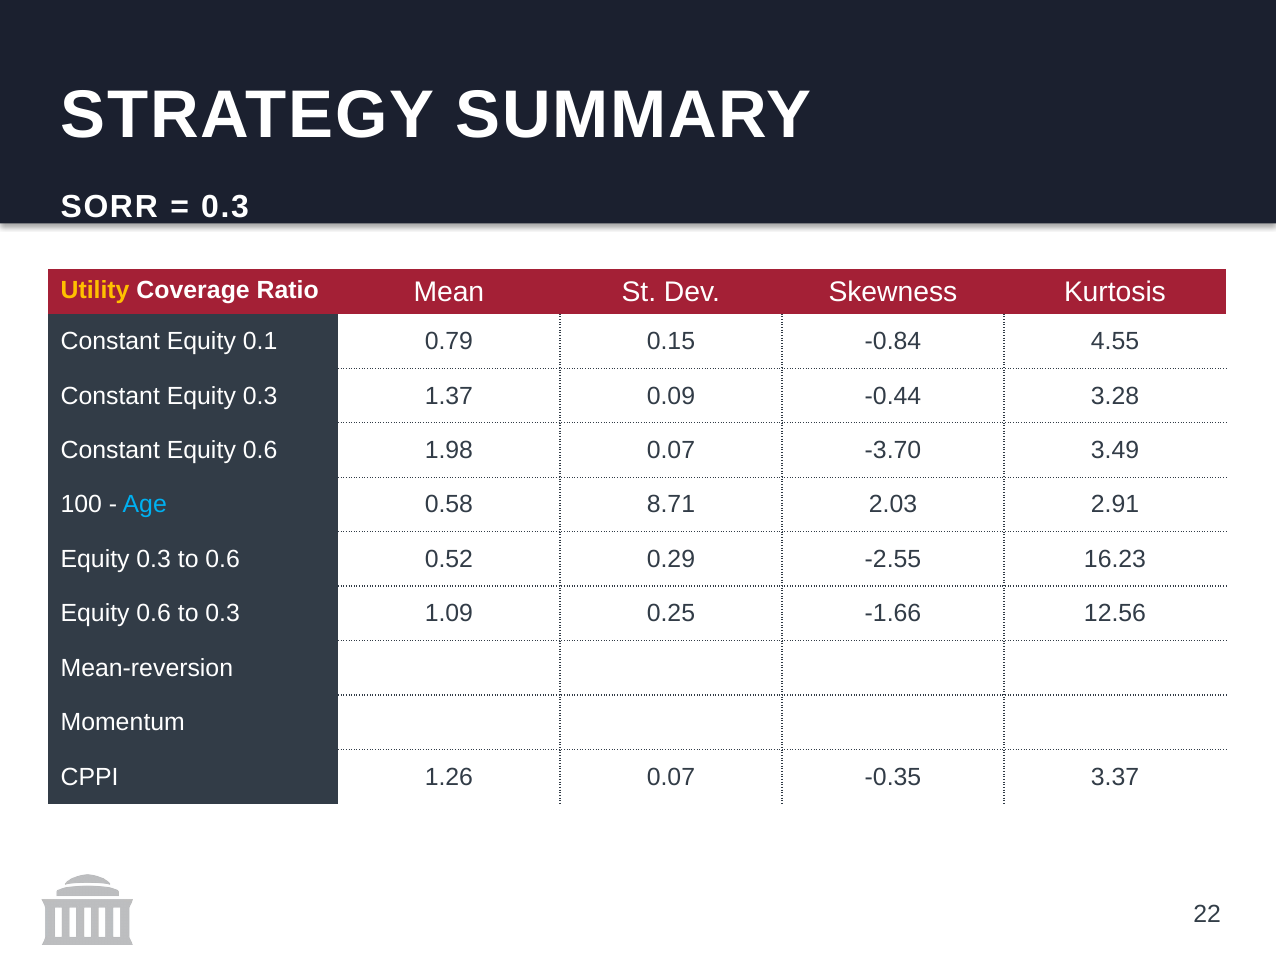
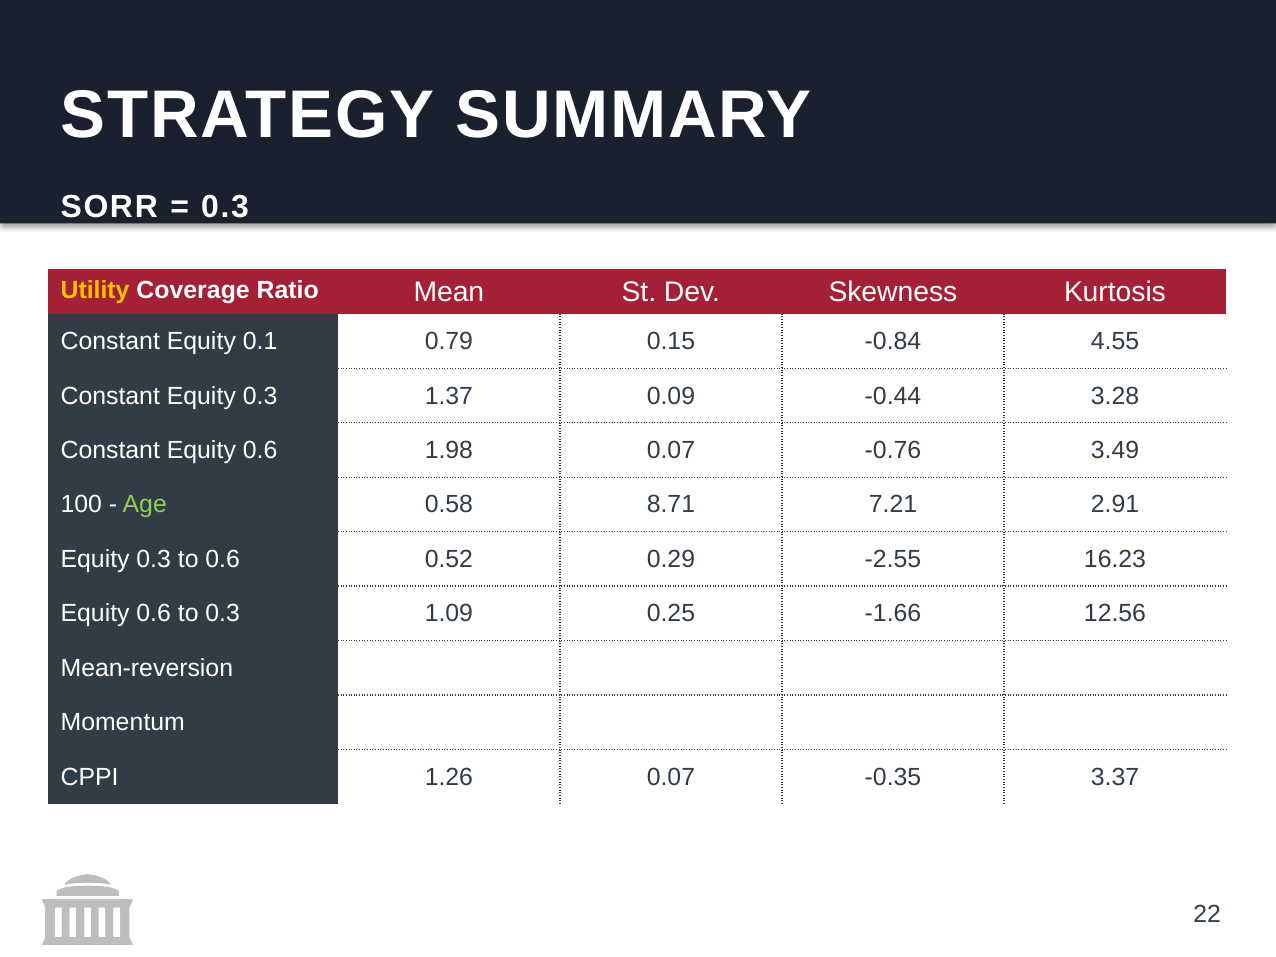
-3.70: -3.70 -> -0.76 (893, 450)
Age colour: light blue -> light green (145, 505)
2.03: 2.03 -> 7.21 (893, 505)
